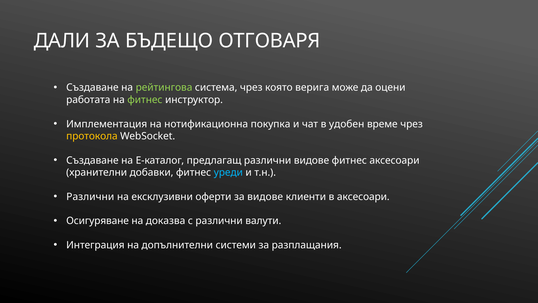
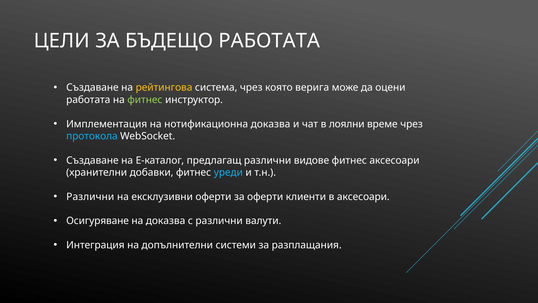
ДАЛИ: ДАЛИ -> ЦЕЛИ (62, 41)
БЪДЕЩО ОТГОВАРЯ: ОТГОВАРЯ -> РАБОТАТА (269, 41)
рейтингова colour: light green -> yellow (164, 88)
нотификационна покупка: покупка -> доказва (271, 124)
удобен: удобен -> лоялни (347, 124)
протокола colour: yellow -> light blue (92, 136)
за видове: видове -> оферти (265, 196)
